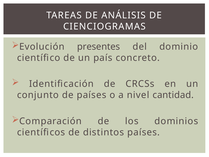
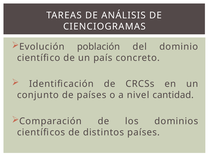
presentes: presentes -> población (99, 47)
